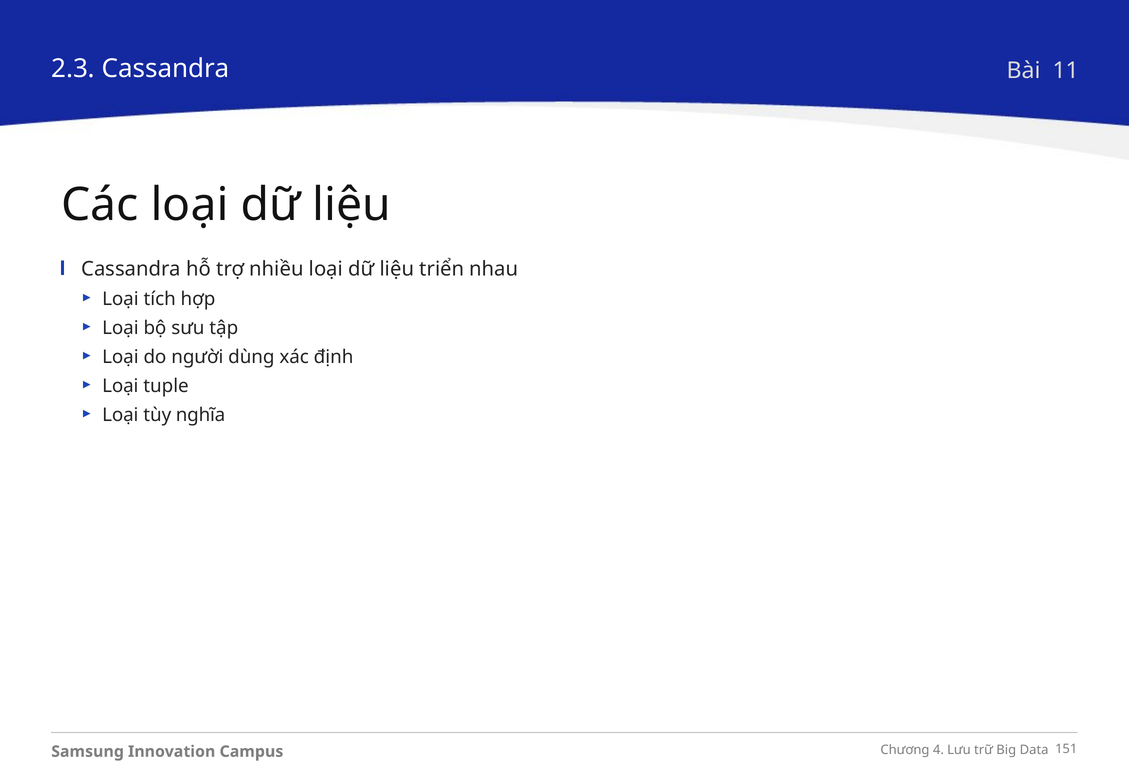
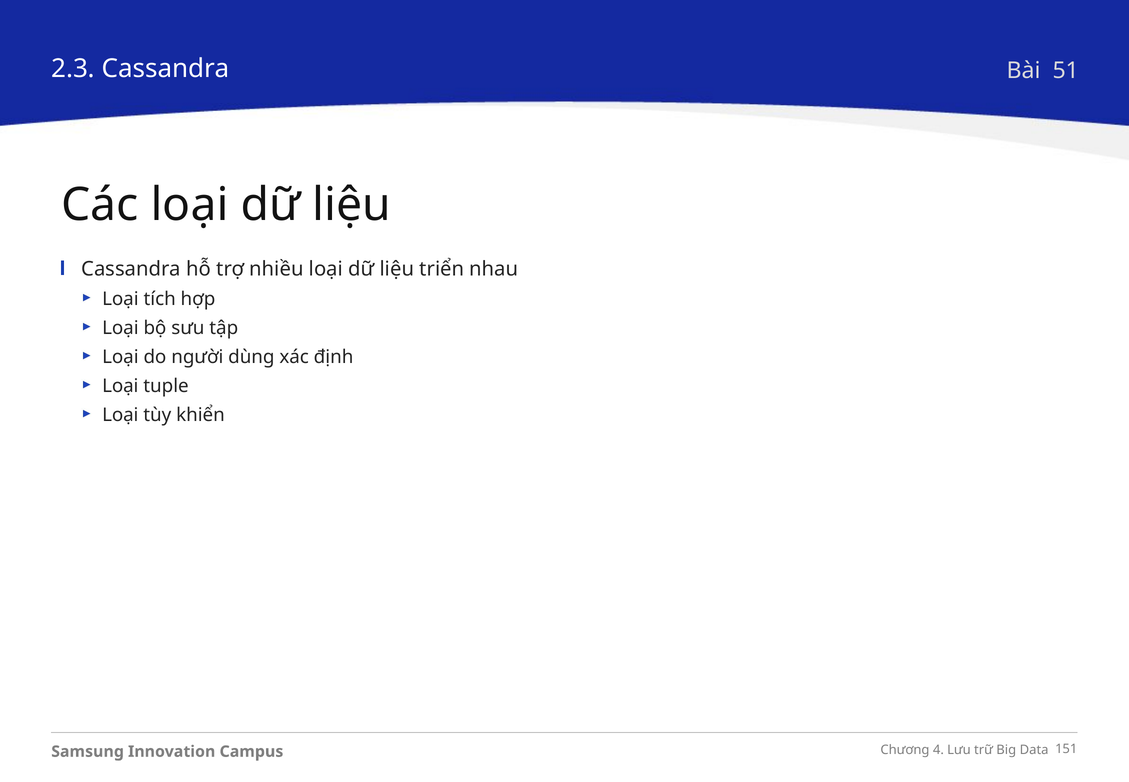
11: 11 -> 51 (1066, 70)
nghĩa: nghĩa -> khiển (200, 415)
